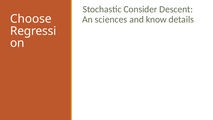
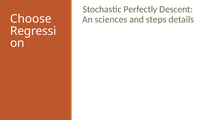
Consider: Consider -> Perfectly (140, 9)
know: know -> steps (156, 19)
